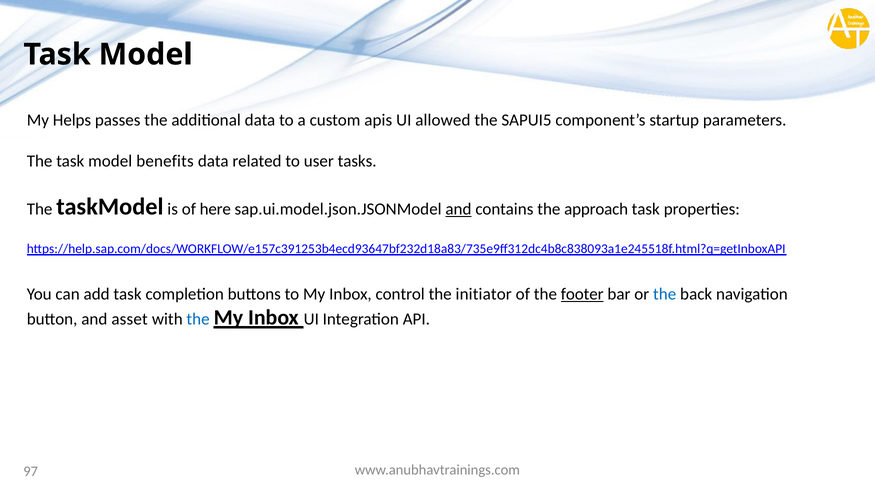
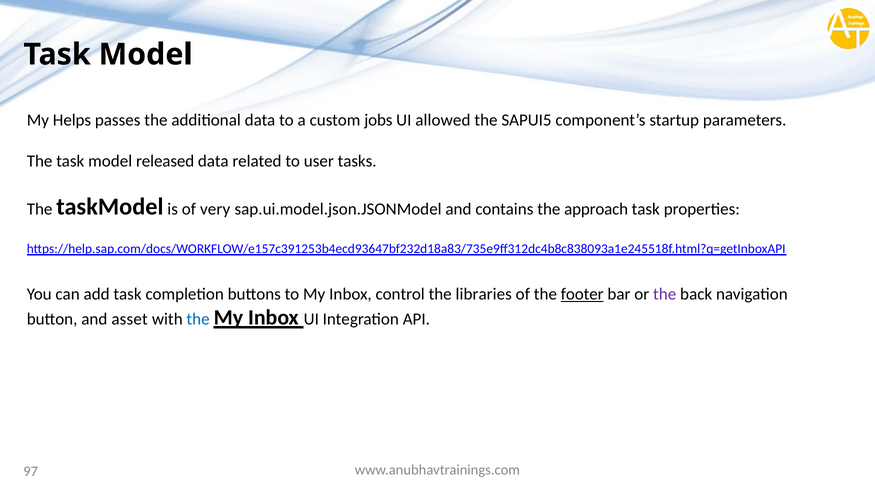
apis: apis -> jobs (378, 120)
benefits: benefits -> released (165, 161)
here: here -> very (215, 209)
and underline: present -> none (458, 209)
initiator: initiator -> libraries (484, 294)
the colour: blue -> purple (665, 294)
